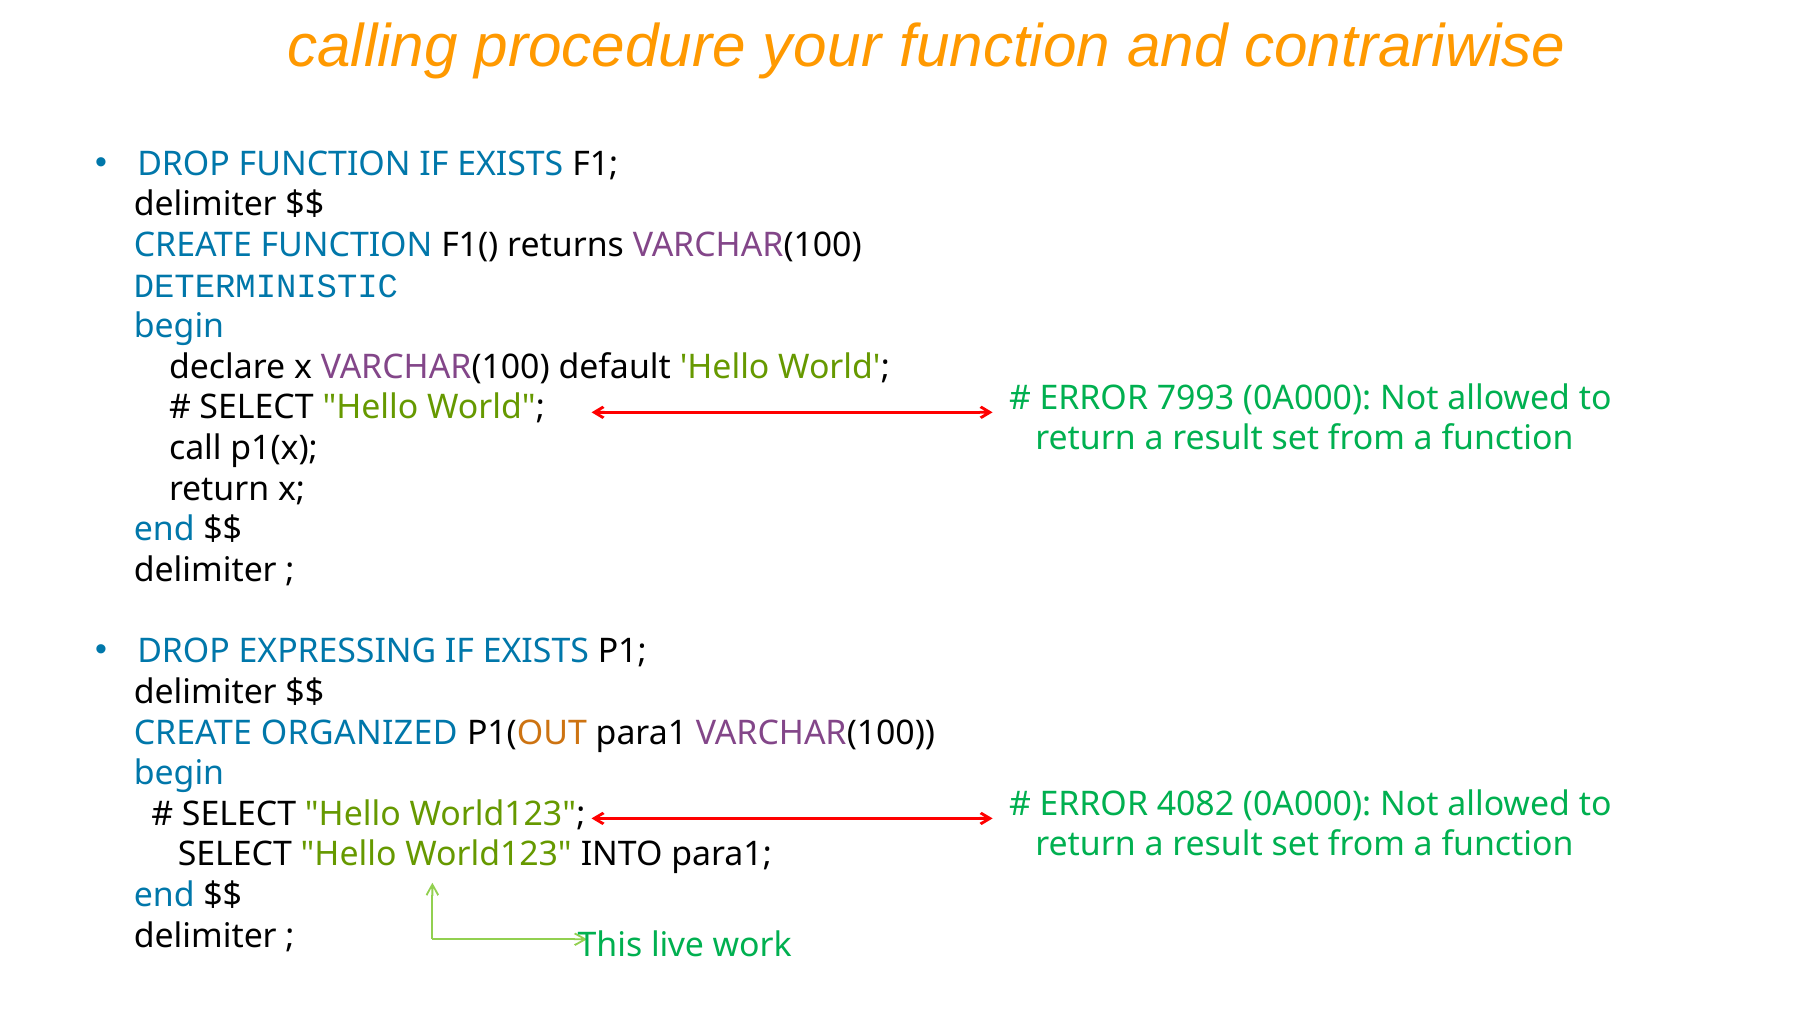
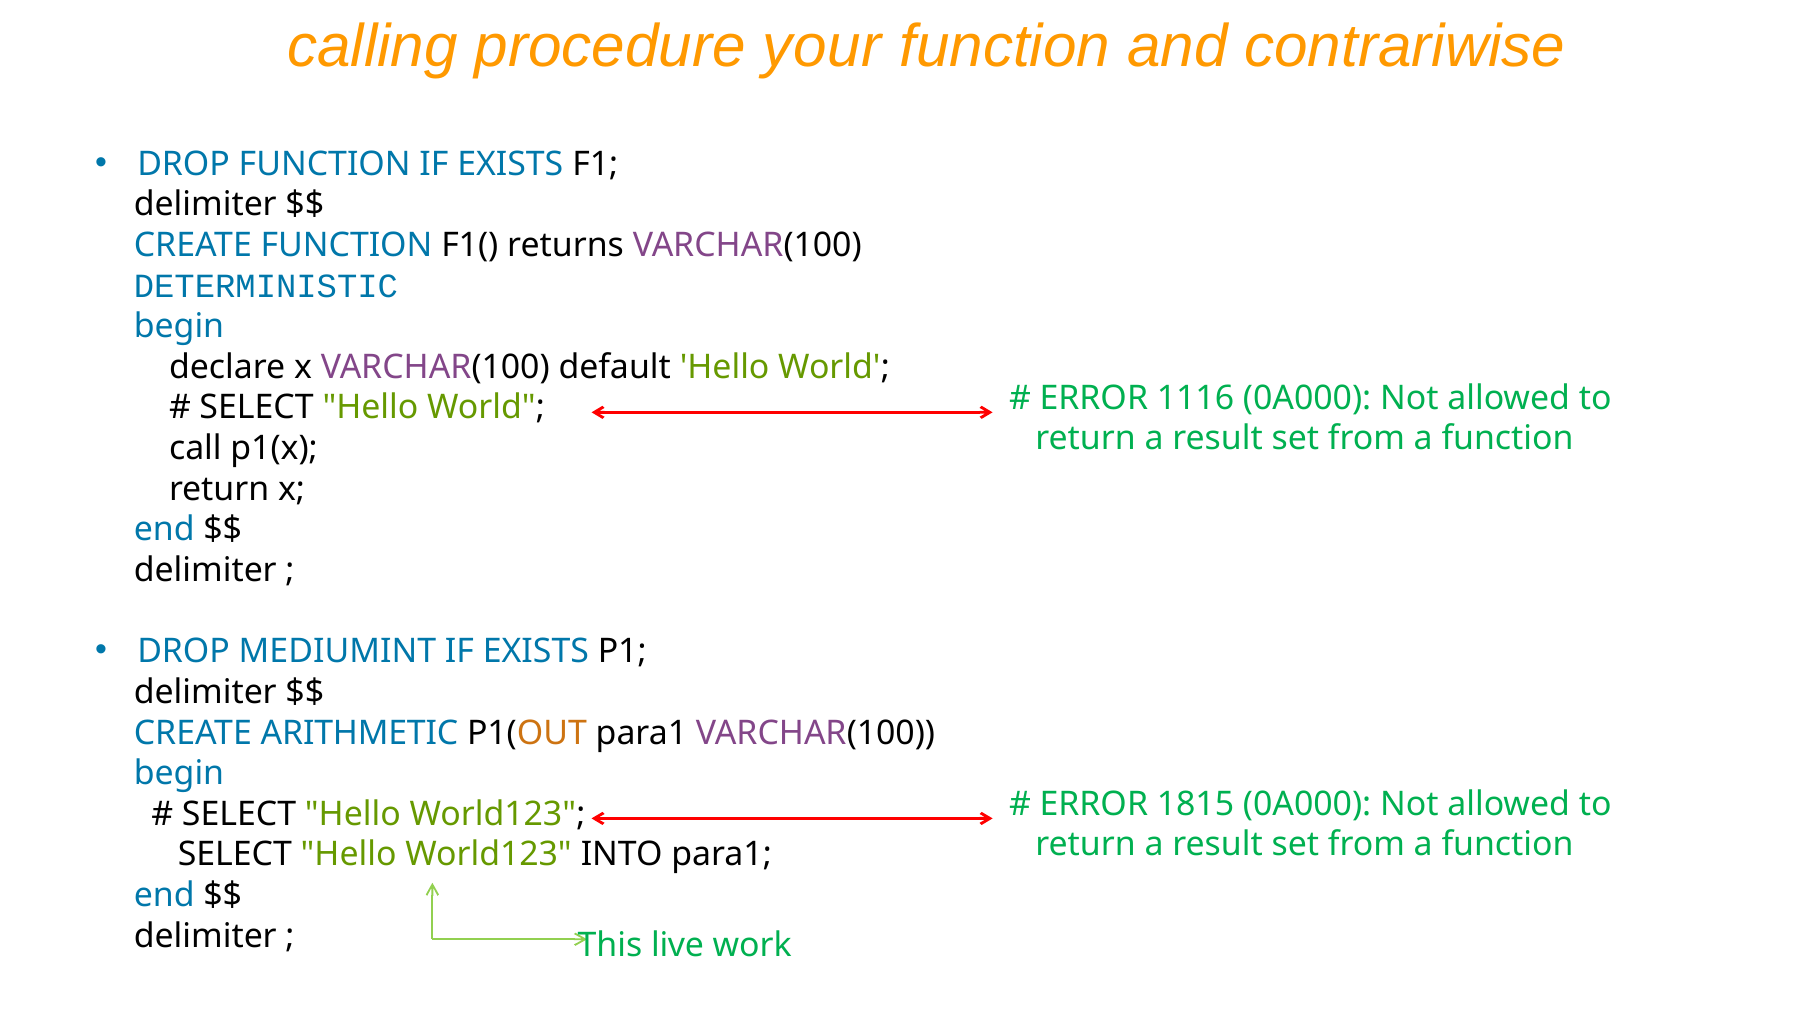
7993: 7993 -> 1116 (1195, 398)
EXPRESSING: EXPRESSING -> MEDIUMINT (337, 652)
ORGANIZED: ORGANIZED -> ARITHMETIC (359, 733)
4082: 4082 -> 1815 (1195, 804)
